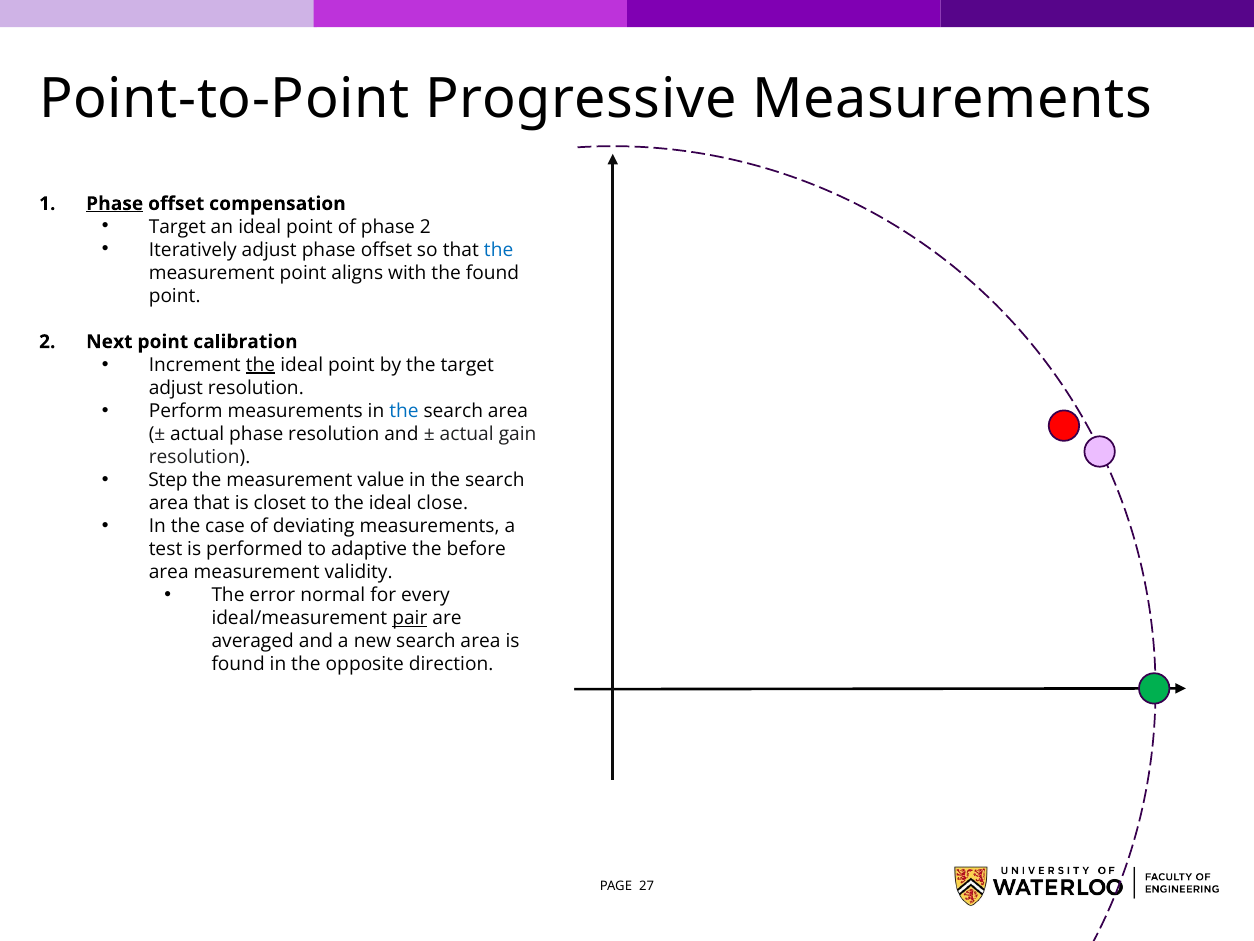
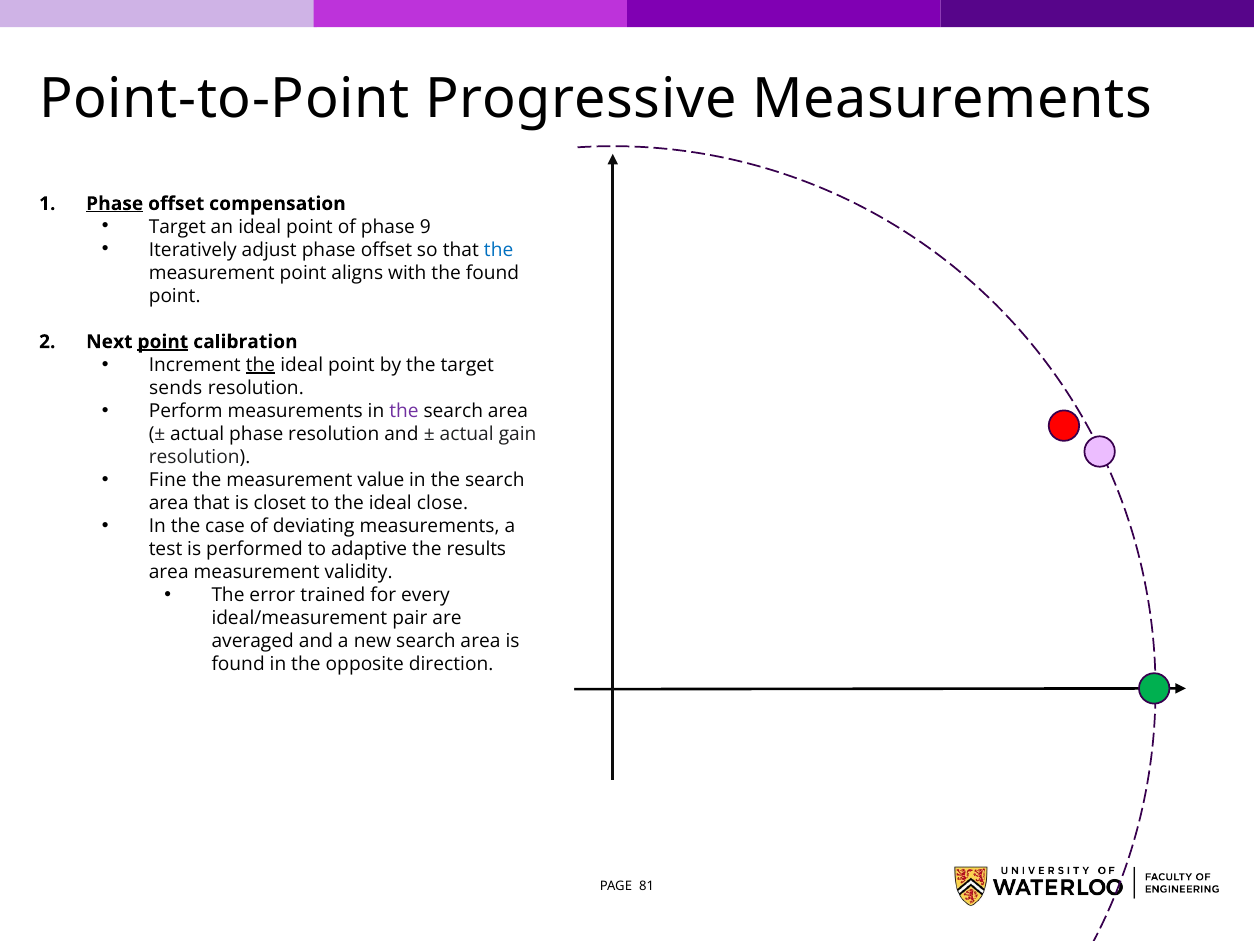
phase 2: 2 -> 9 (425, 227)
point underline: none -> present (163, 342)
adjust: adjust -> sends (176, 388)
the colour: blue -> purple (404, 411)
Step: Step -> Fine (168, 480)
before: before -> results (476, 549)
normal: normal -> trained (333, 595)
pair underline: present -> none (410, 618)
27: 27 -> 81 (647, 886)
